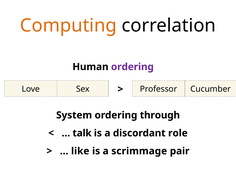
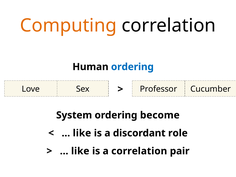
ordering colour: purple -> blue (132, 67)
through: through -> become (160, 115)
talk: talk -> like (82, 133)
a scrimmage: scrimmage -> correlation (139, 151)
